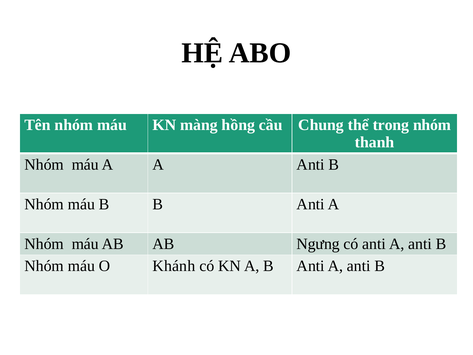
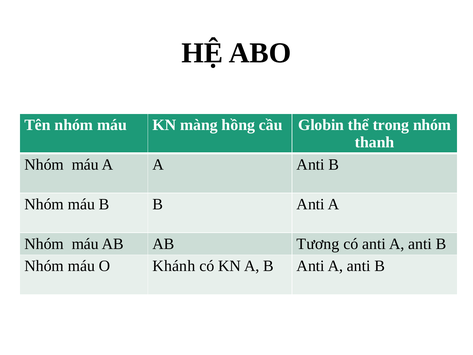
Chung: Chung -> Globin (321, 125)
Ngưng: Ngưng -> Tương (318, 244)
